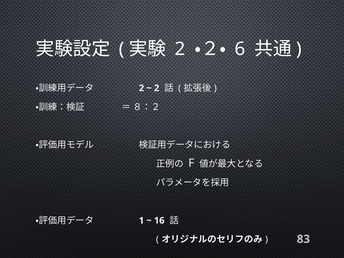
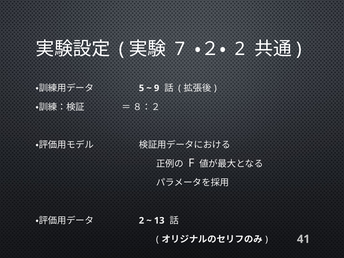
2: 2 -> 7 (180, 49)
6: 6 -> 2 (240, 49)
2: 2 -> 5 (141, 88)
2: 2 -> 9 (157, 88)
1: 1 -> 2 (141, 221)
16: 16 -> 13 (159, 221)
83: 83 -> 41 (303, 239)
